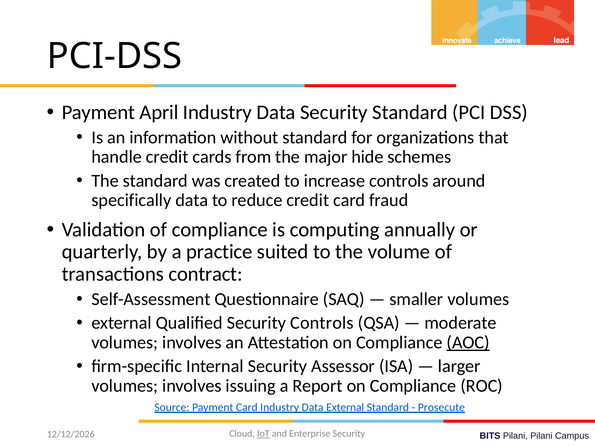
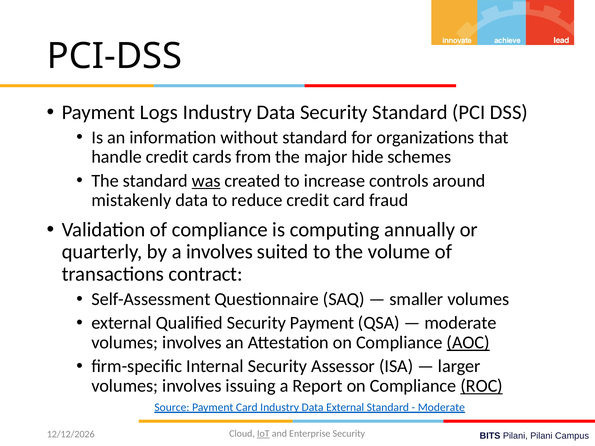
April: April -> Logs (159, 112)
was underline: none -> present (206, 181)
specifically: specifically -> mistakenly (131, 200)
a practice: practice -> involves (219, 252)
Security Controls: Controls -> Payment (322, 323)
ROC underline: none -> present (482, 386)
Prosecute: Prosecute -> Moderate (441, 407)
